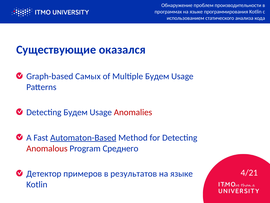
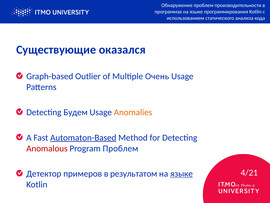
Самых: Самых -> Outlier (88, 76)
Multiple Будем: Будем -> Очень (157, 76)
Anomalies colour: red -> orange (133, 112)
Program Среднего: Среднего -> Проблем (120, 148)
результатов: результатов -> результатом (134, 173)
языке underline: none -> present (181, 173)
